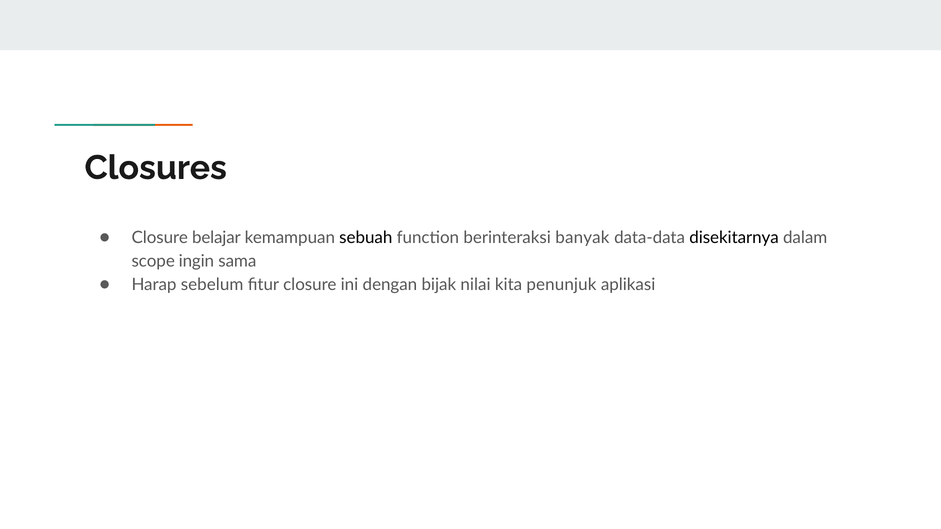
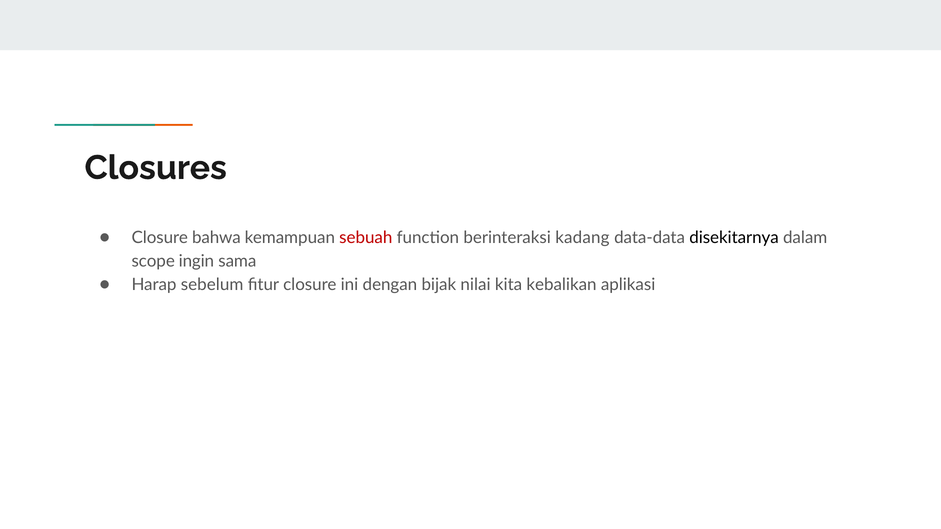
belajar: belajar -> bahwa (216, 238)
sebuah colour: black -> red (366, 238)
banyak: banyak -> kadang (582, 238)
penunjuk: penunjuk -> kebalikan (561, 285)
